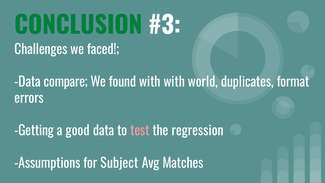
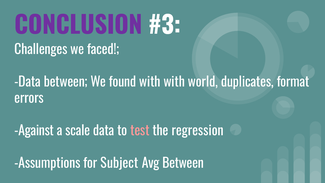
CONCLUSION colour: green -> purple (78, 26)
Data compare: compare -> between (66, 82)
Getting: Getting -> Against (34, 131)
good: good -> scale (78, 131)
Avg Matches: Matches -> Between (183, 163)
